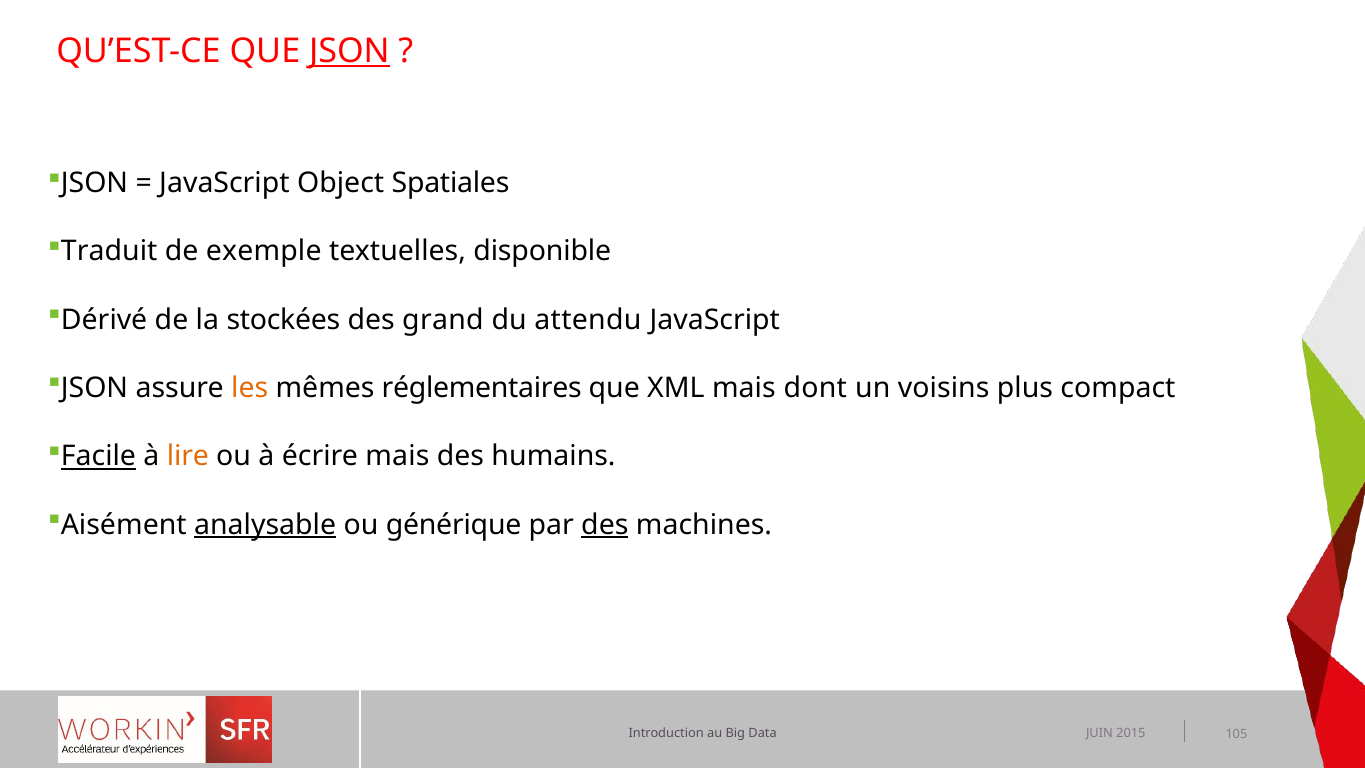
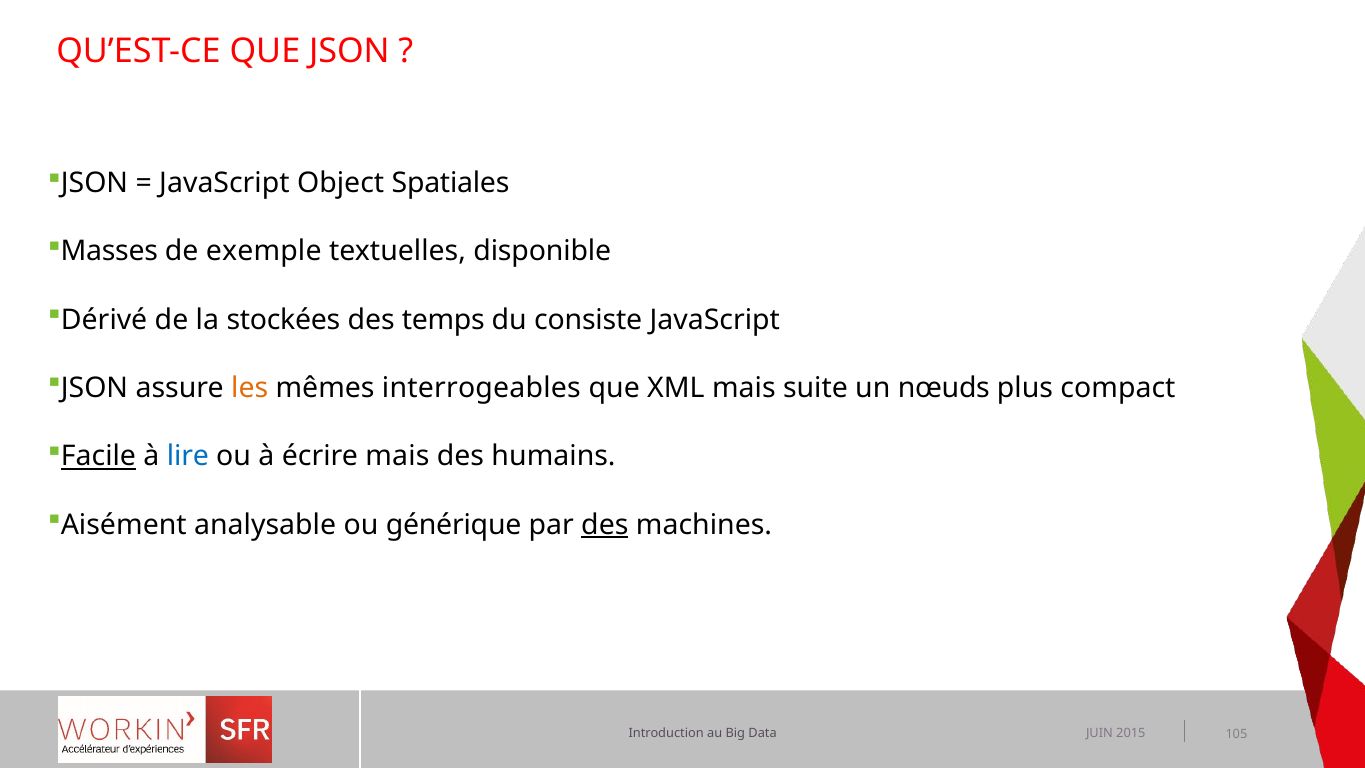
JSON underline: present -> none (349, 51)
Traduit: Traduit -> Masses (109, 252)
grand: grand -> temps (443, 320)
attendu: attendu -> consiste (588, 320)
réglementaires: réglementaires -> interrogeables (481, 388)
dont: dont -> suite (815, 388)
voisins: voisins -> nœuds (944, 388)
lire colour: orange -> blue (188, 456)
analysable underline: present -> none (265, 525)
